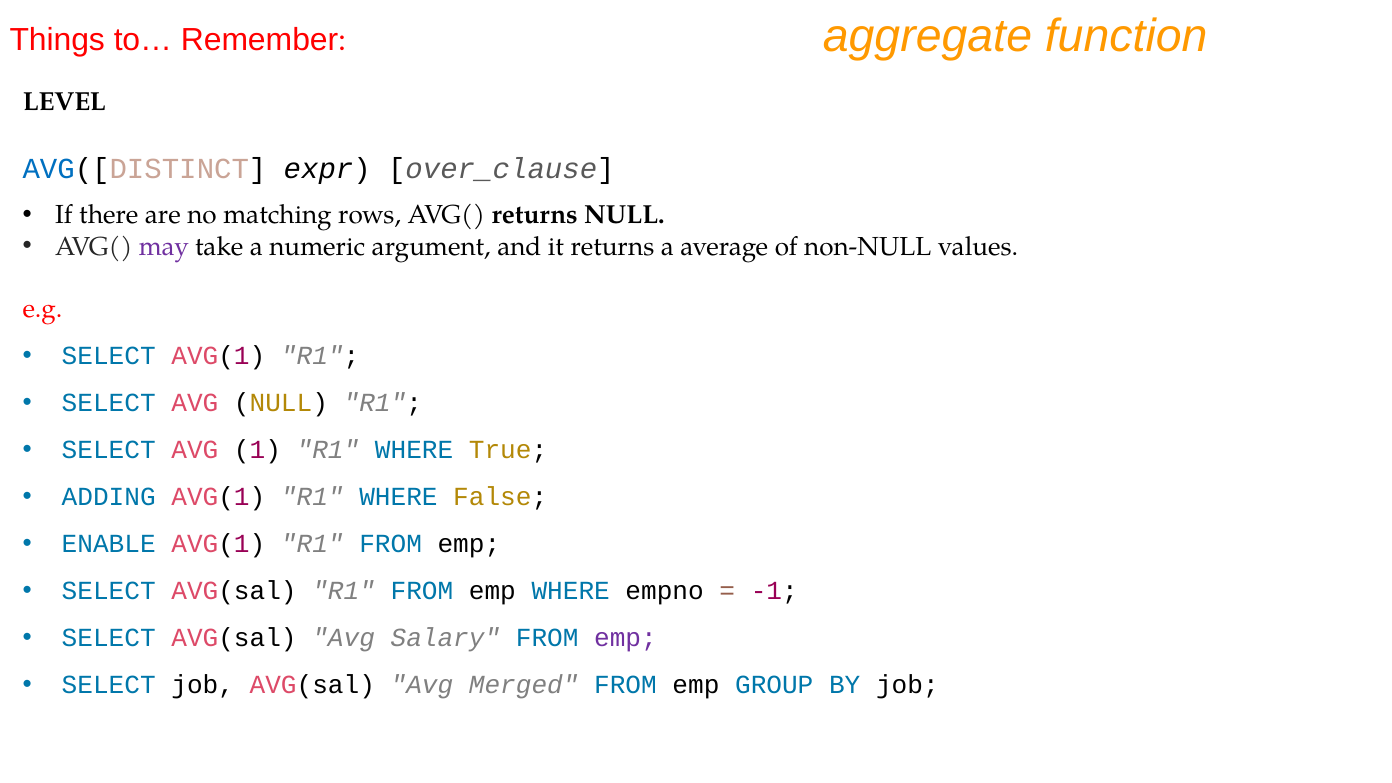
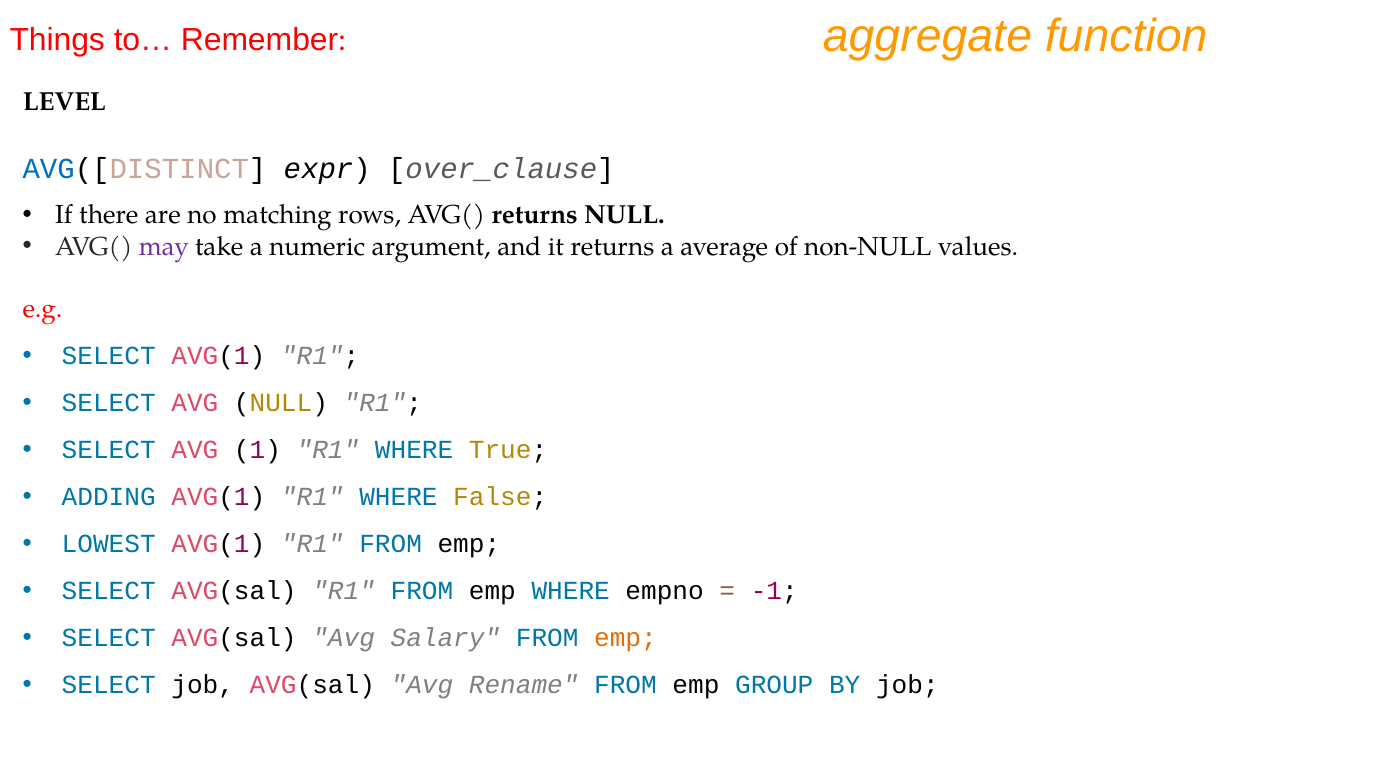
ENABLE: ENABLE -> LOWEST (109, 544)
emp colour: purple -> orange (625, 638)
Merged: Merged -> Rename (524, 685)
